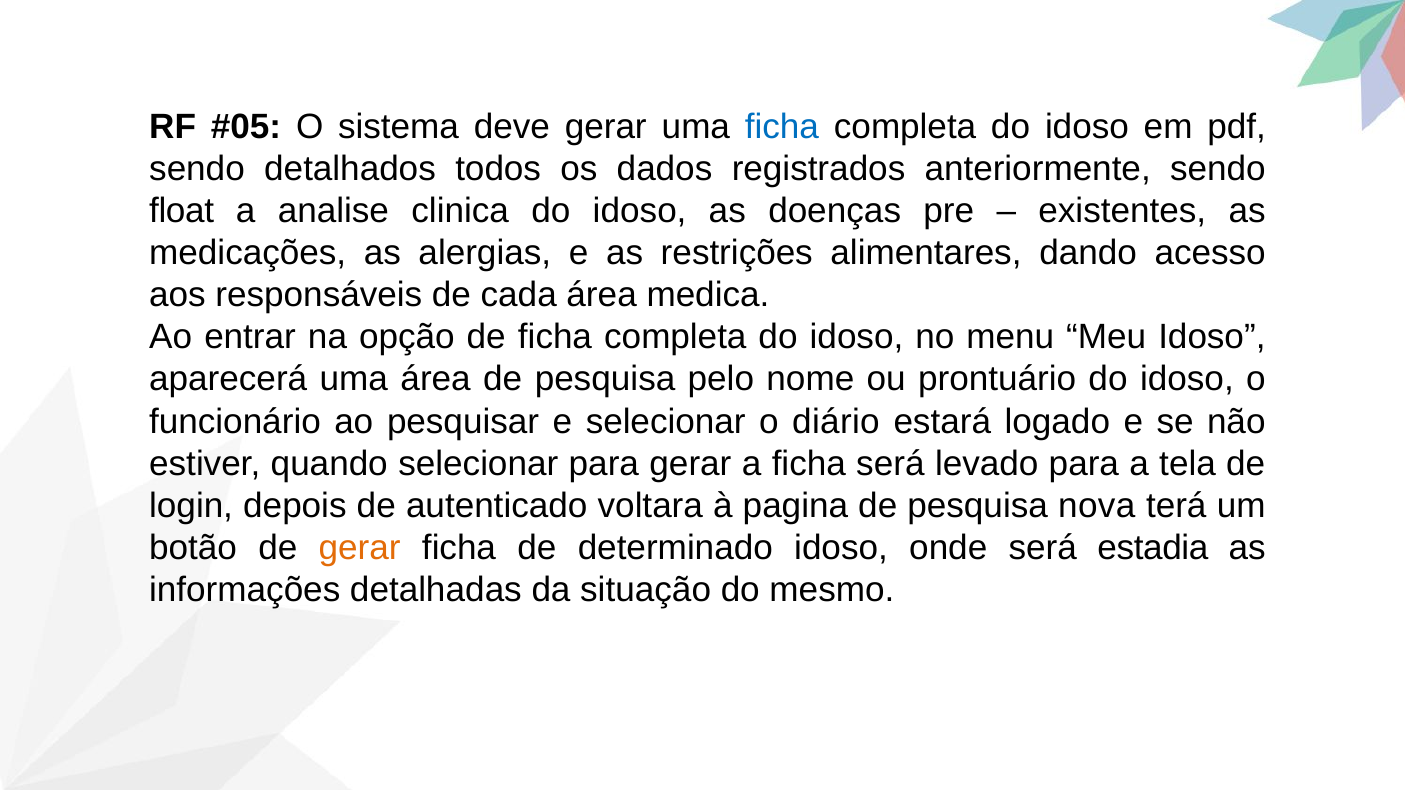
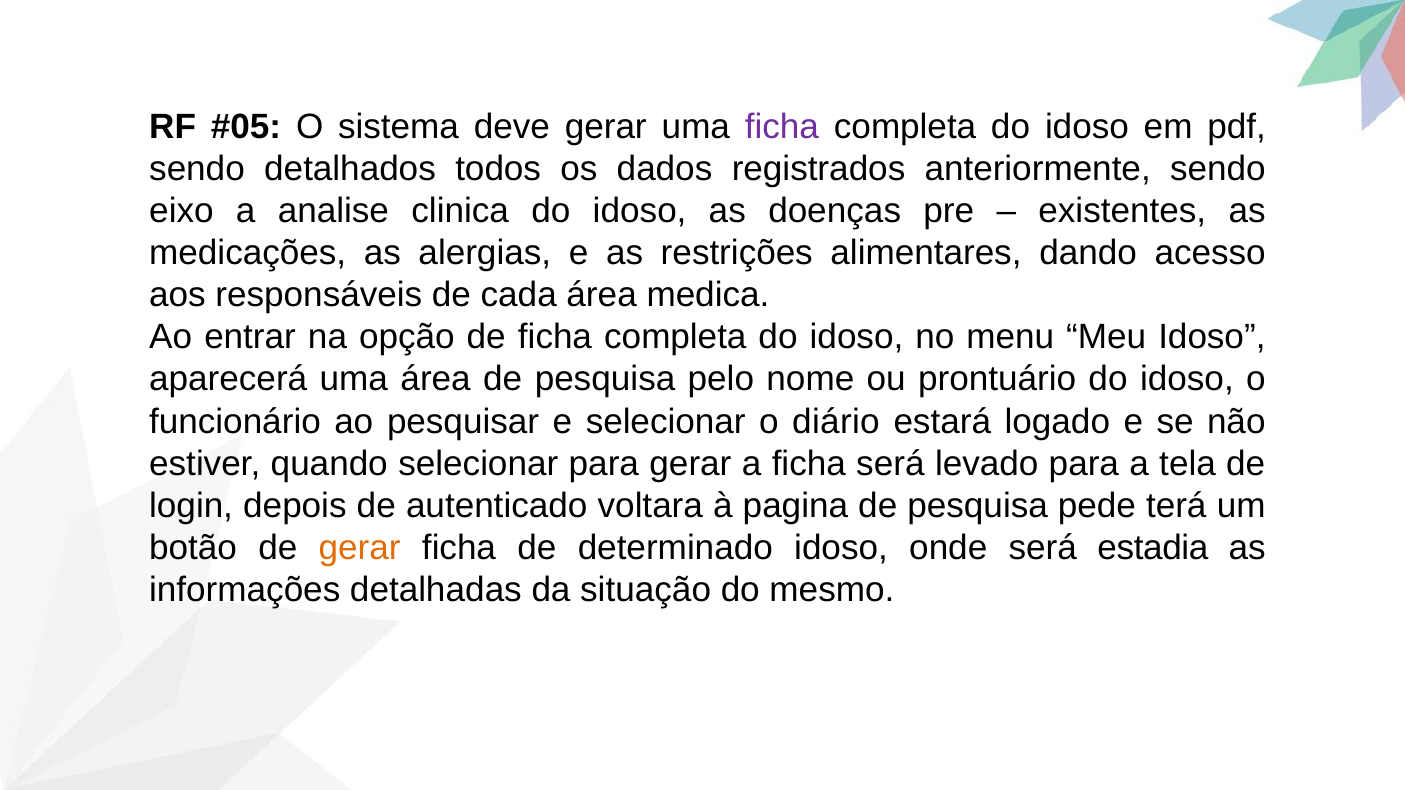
ficha colour: blue -> purple (782, 127)
float: float -> eixo (181, 211)
nova: nova -> pede (1097, 506)
